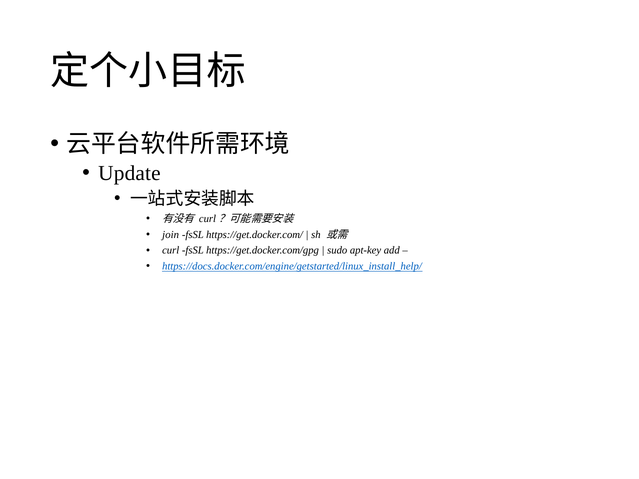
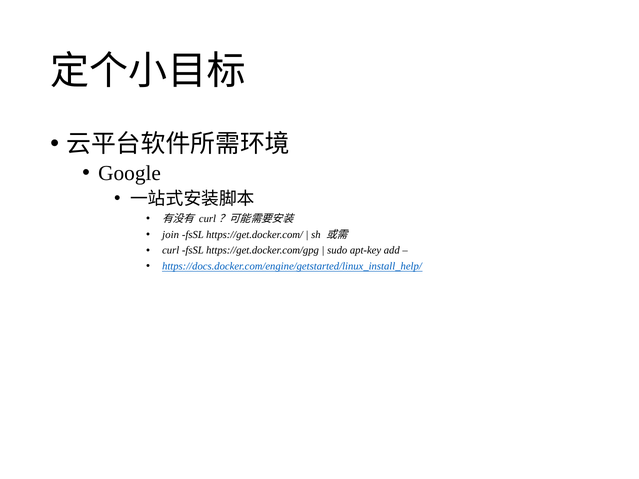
Update: Update -> Google (130, 173)
